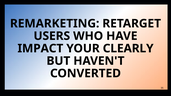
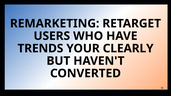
IMPACT: IMPACT -> TRENDS (40, 49)
